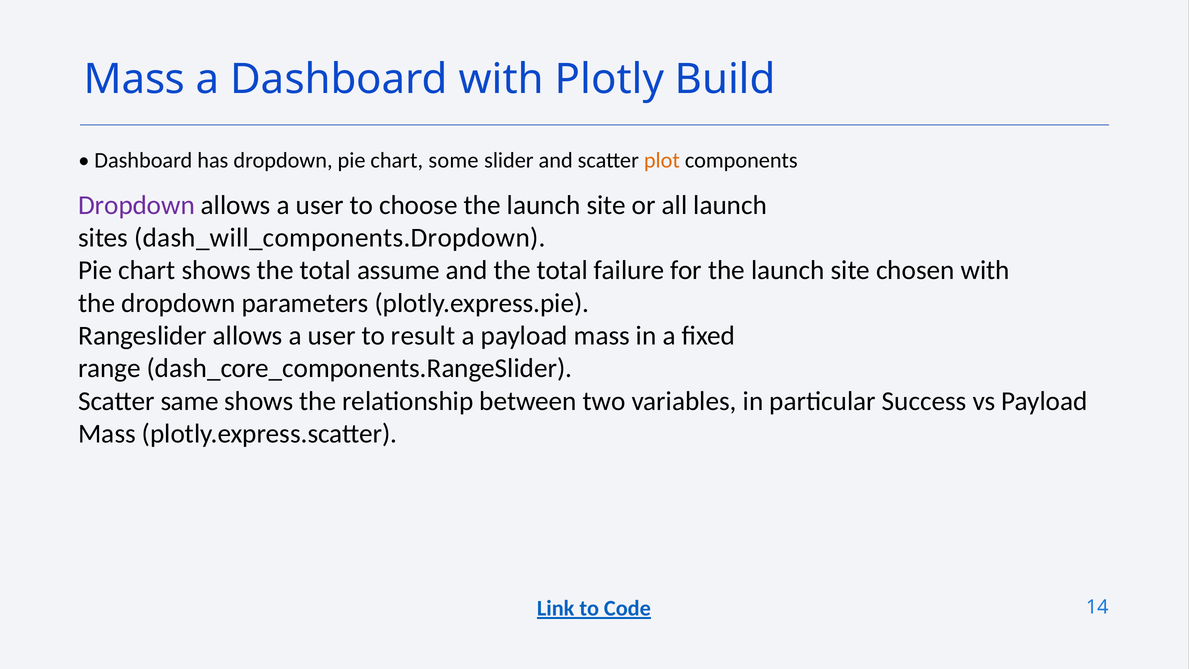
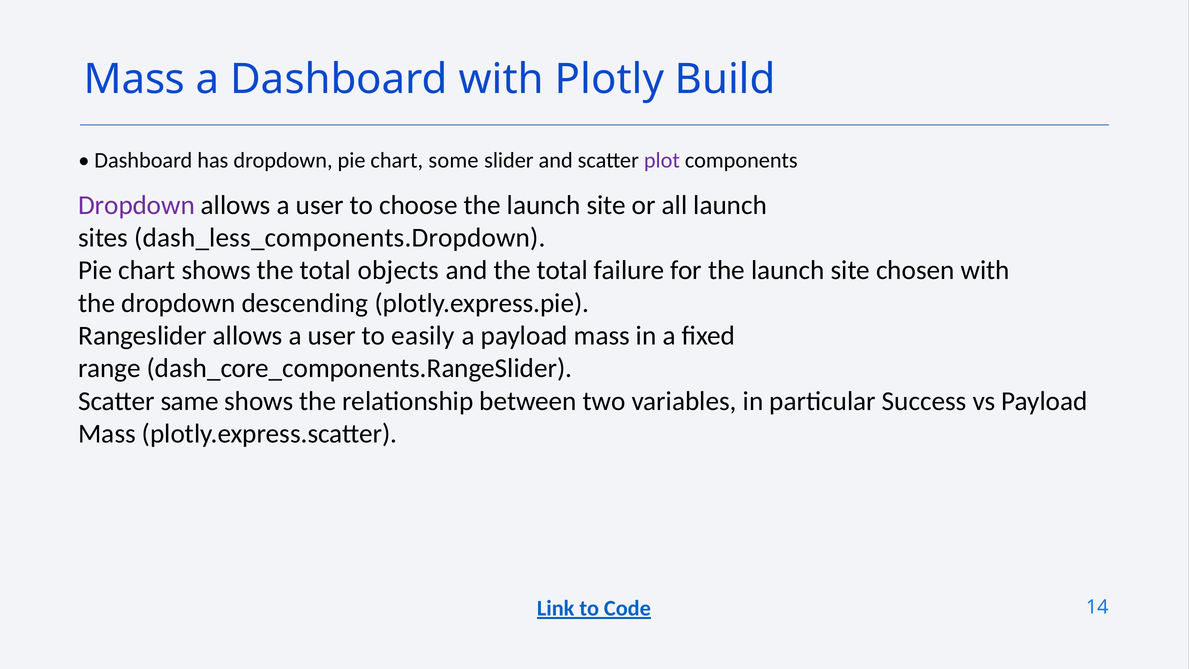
plot colour: orange -> purple (662, 160)
dash_will_components.Dropdown: dash_will_components.Dropdown -> dash_less_components.Dropdown (340, 238)
assume: assume -> objects (398, 270)
parameters: parameters -> descending (305, 303)
result: result -> easily (423, 336)
